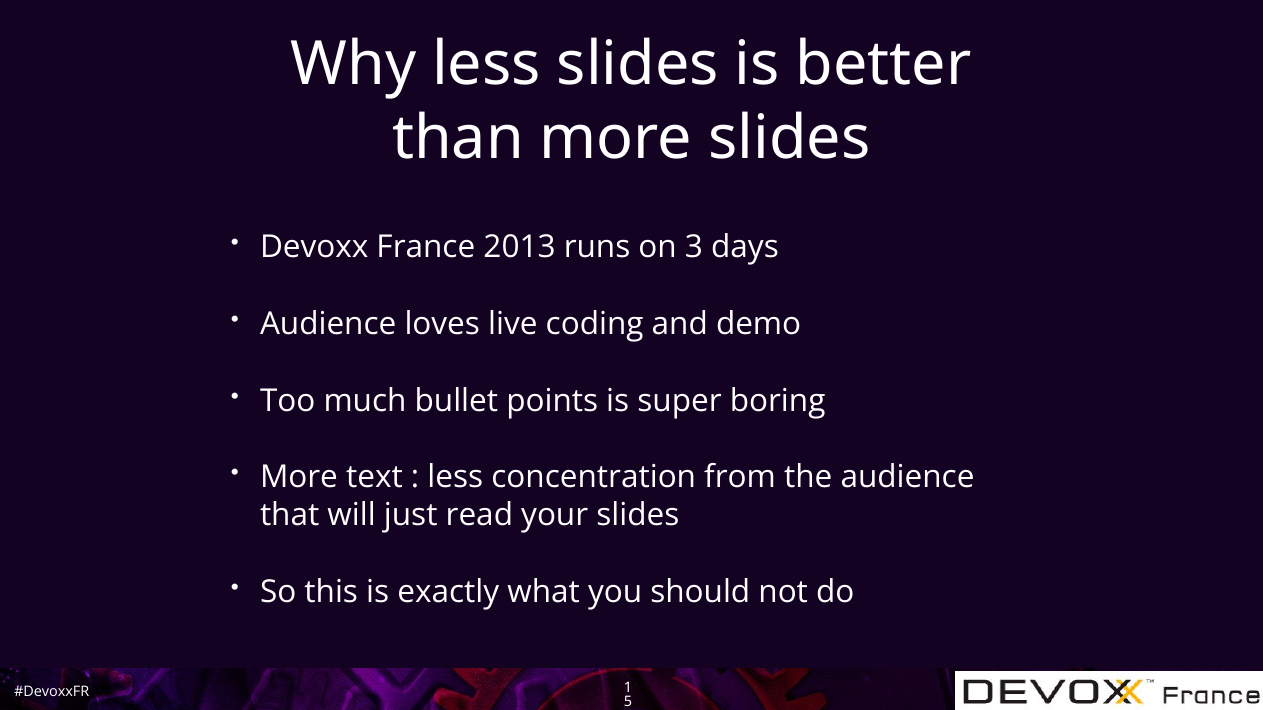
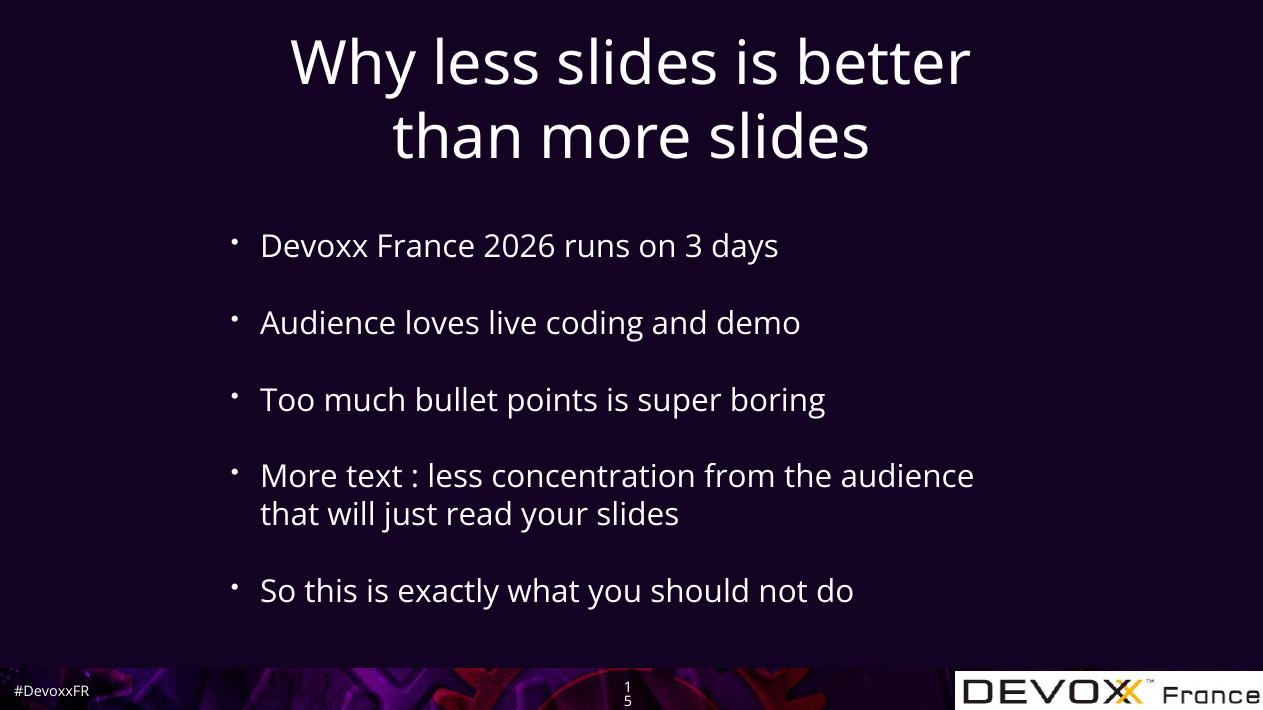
2013: 2013 -> 2026 (520, 248)
